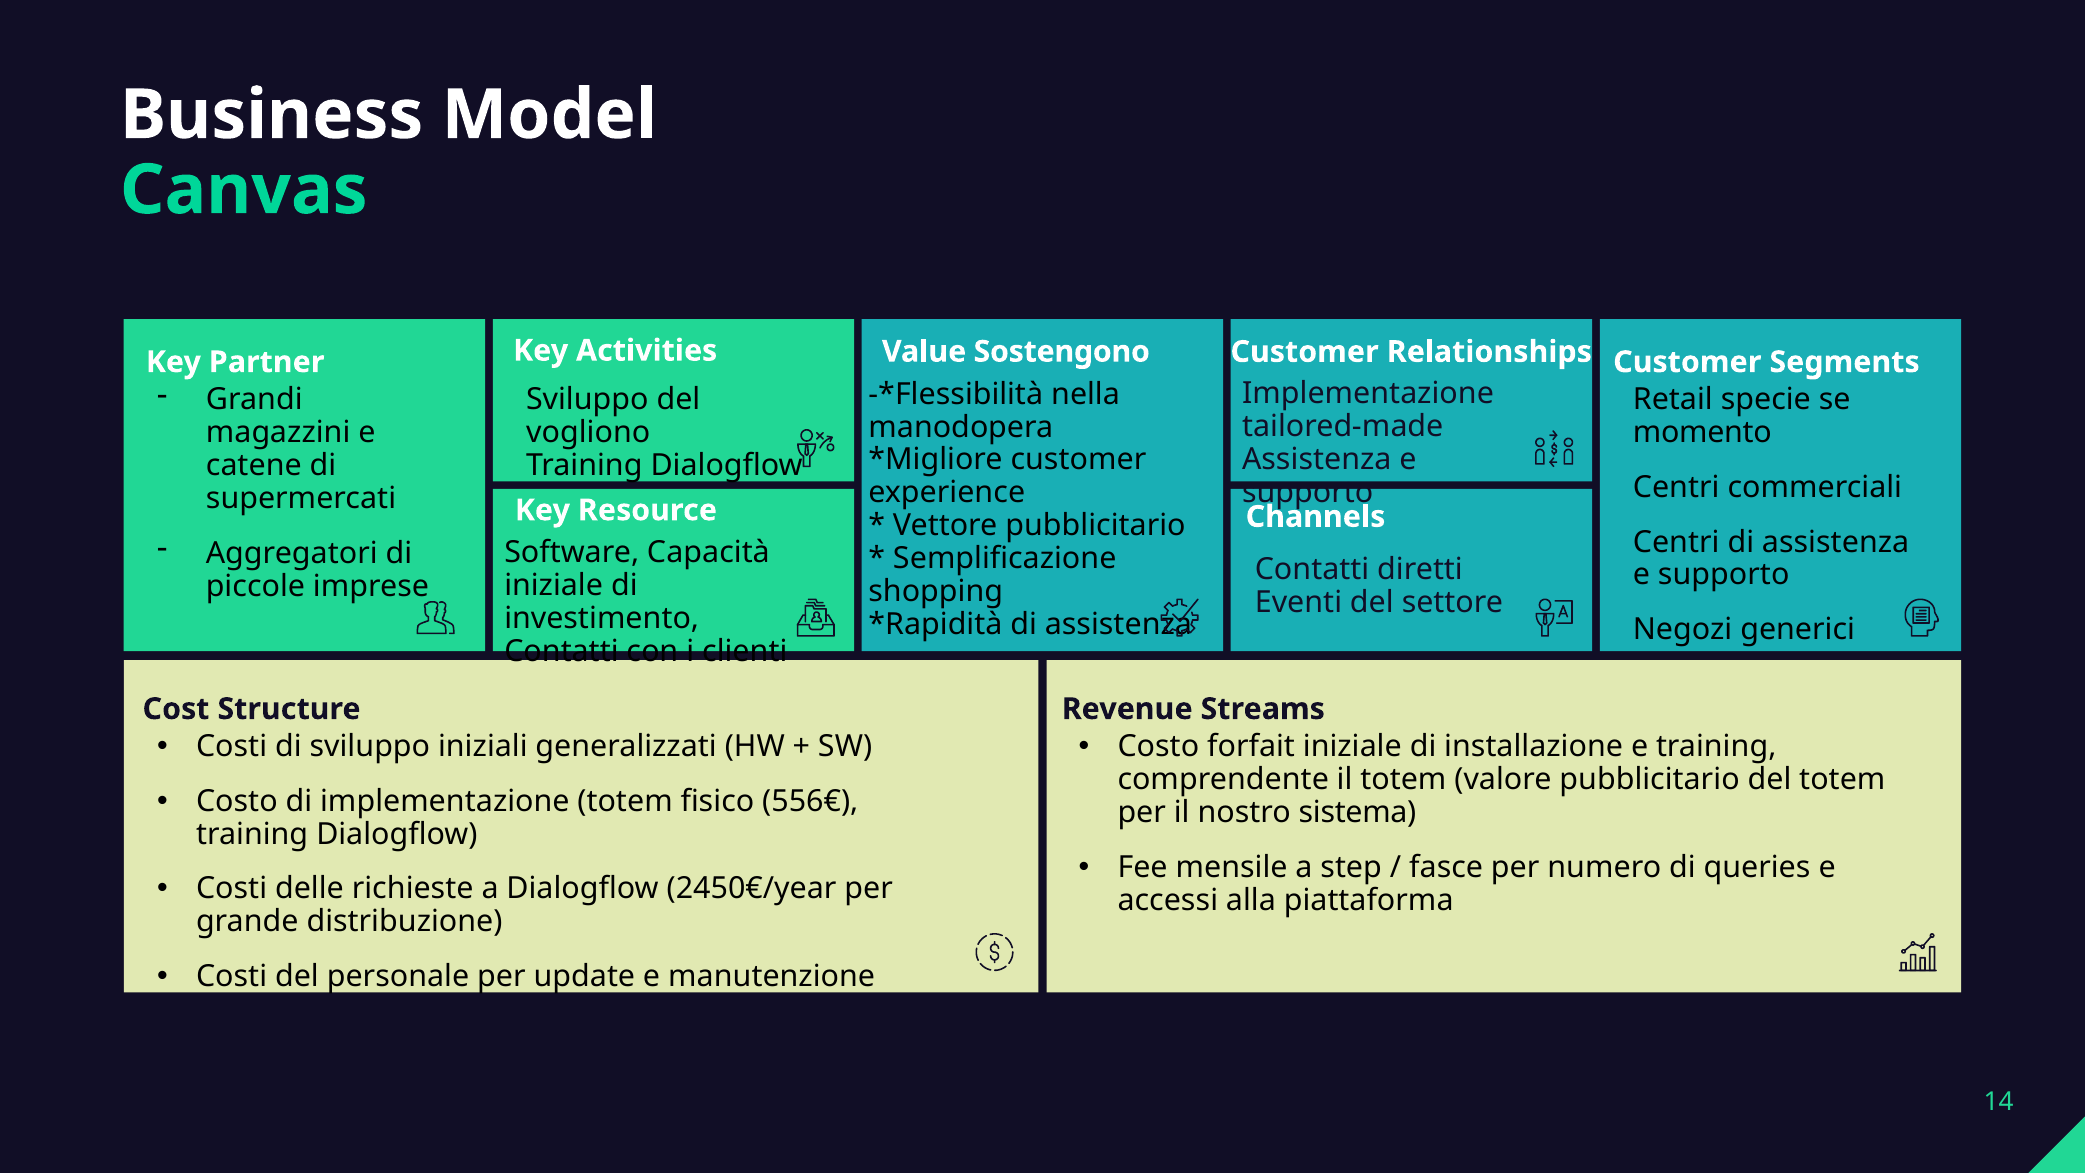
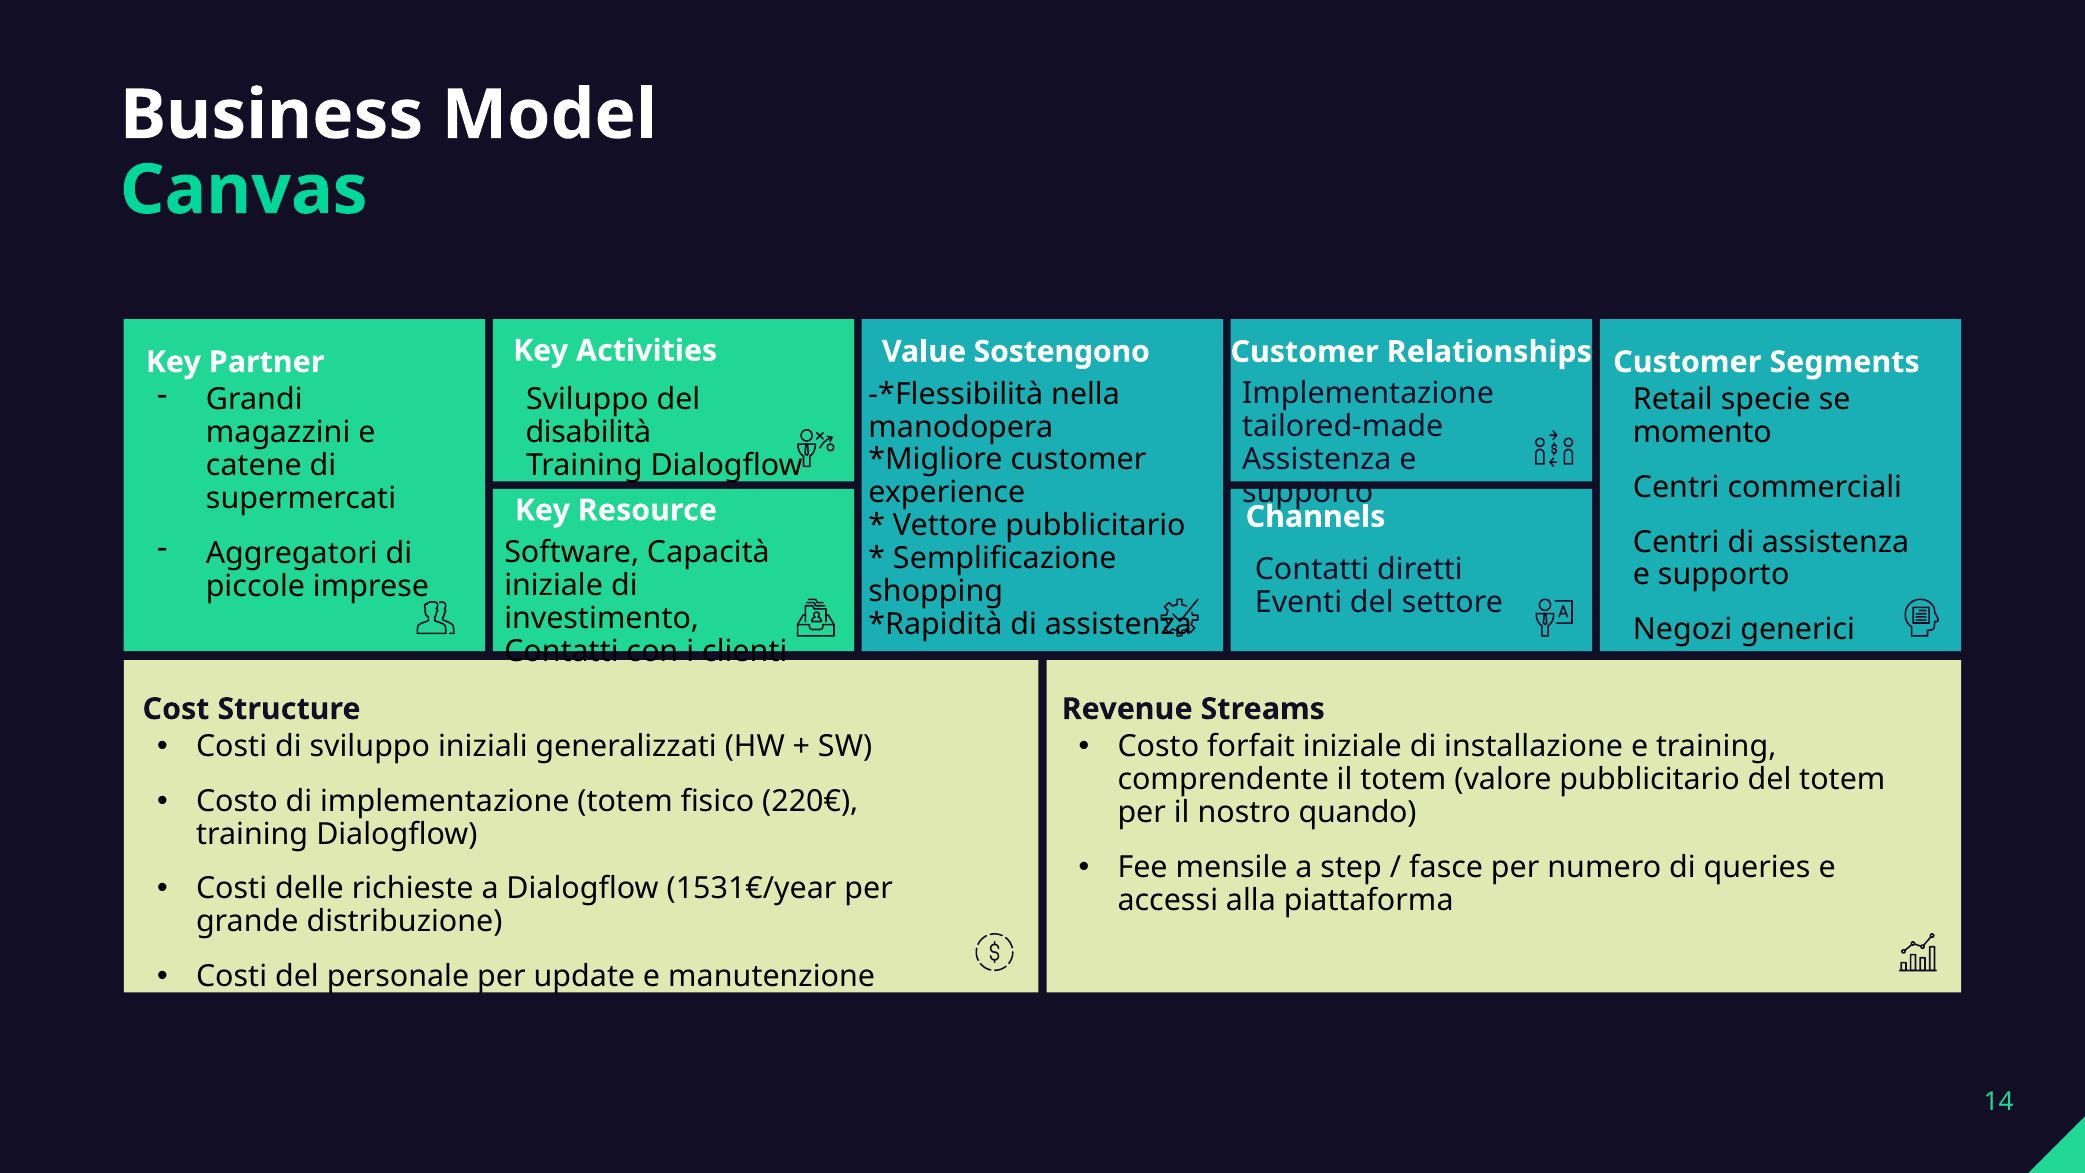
vogliono: vogliono -> disabilità (588, 433)
556€: 556€ -> 220€ (810, 801)
sistema: sistema -> quando (1358, 812)
2450€/year: 2450€/year -> 1531€/year (752, 889)
